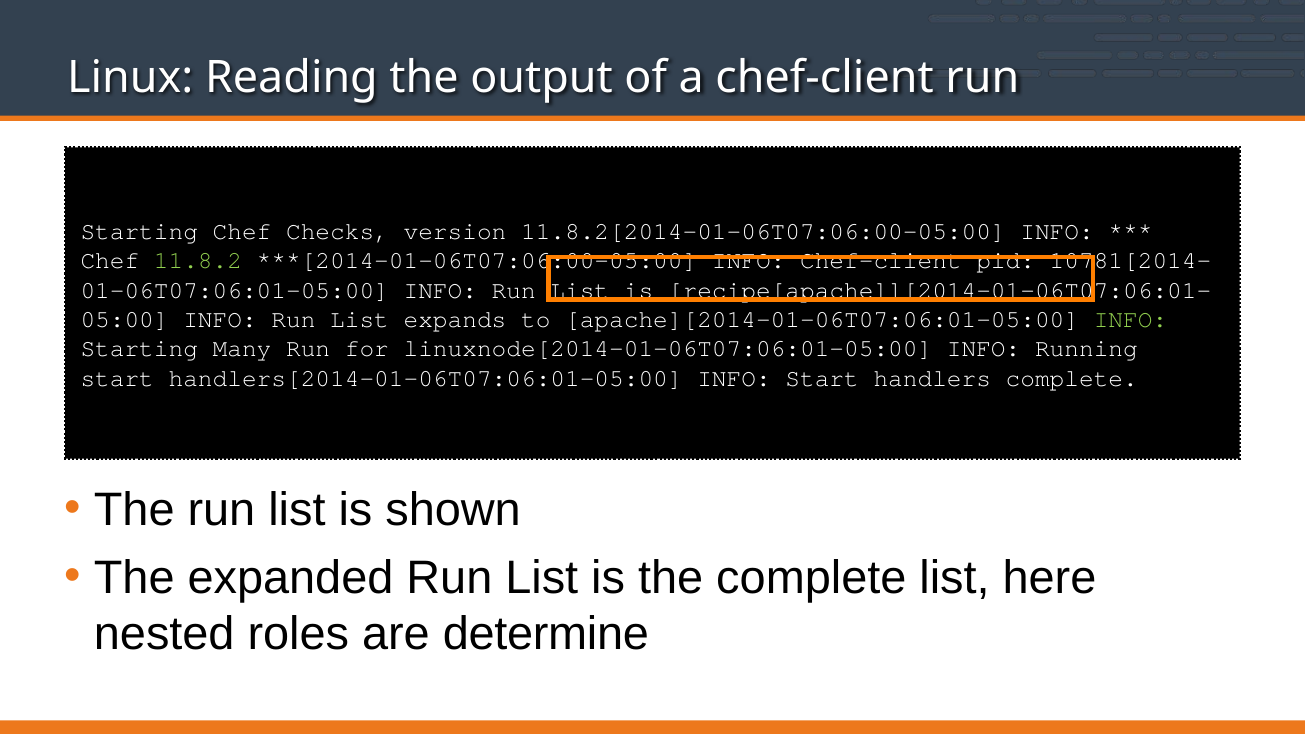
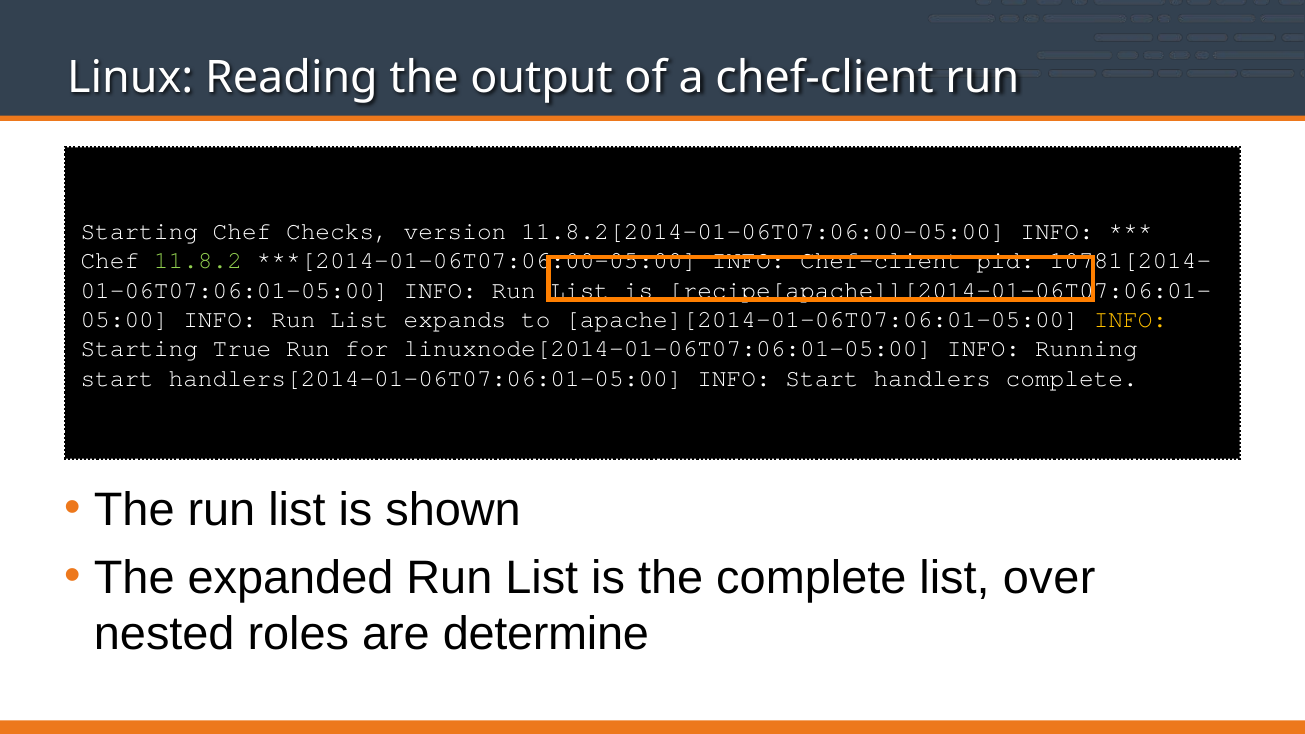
INFO colour: light green -> yellow (1131, 319)
Many: Many -> True (242, 349)
here: here -> over (1049, 578)
